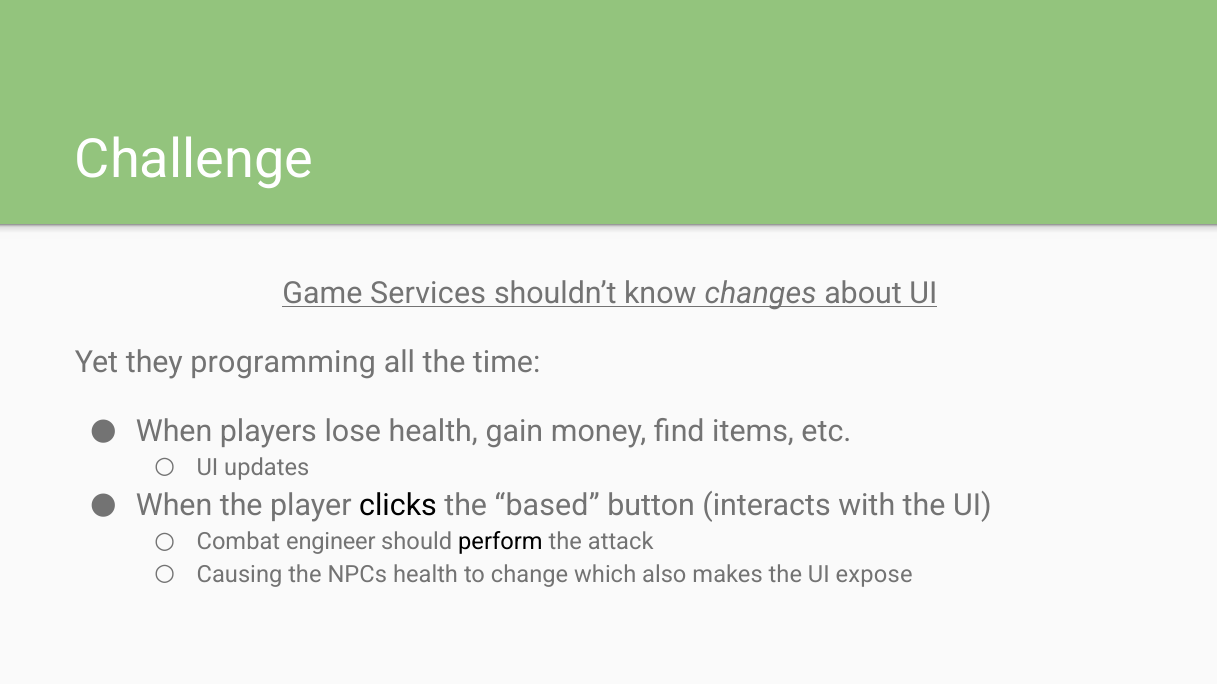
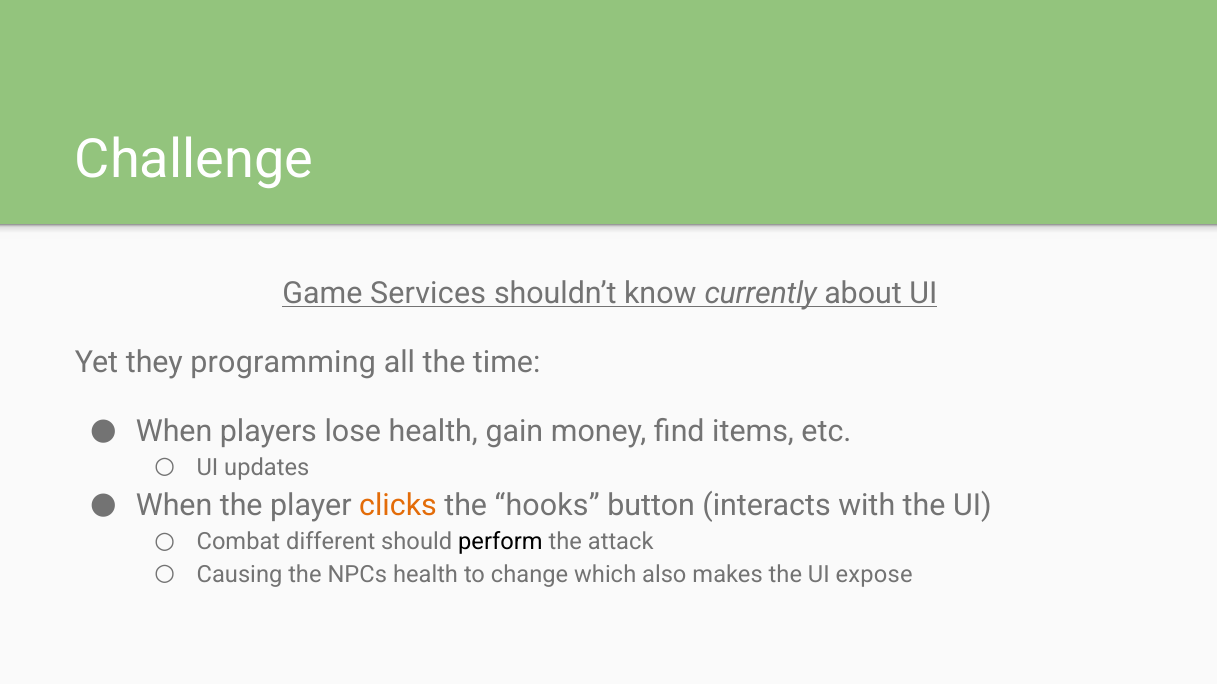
changes: changes -> currently (761, 293)
clicks colour: black -> orange (398, 506)
based: based -> hooks (547, 506)
engineer: engineer -> different (331, 542)
